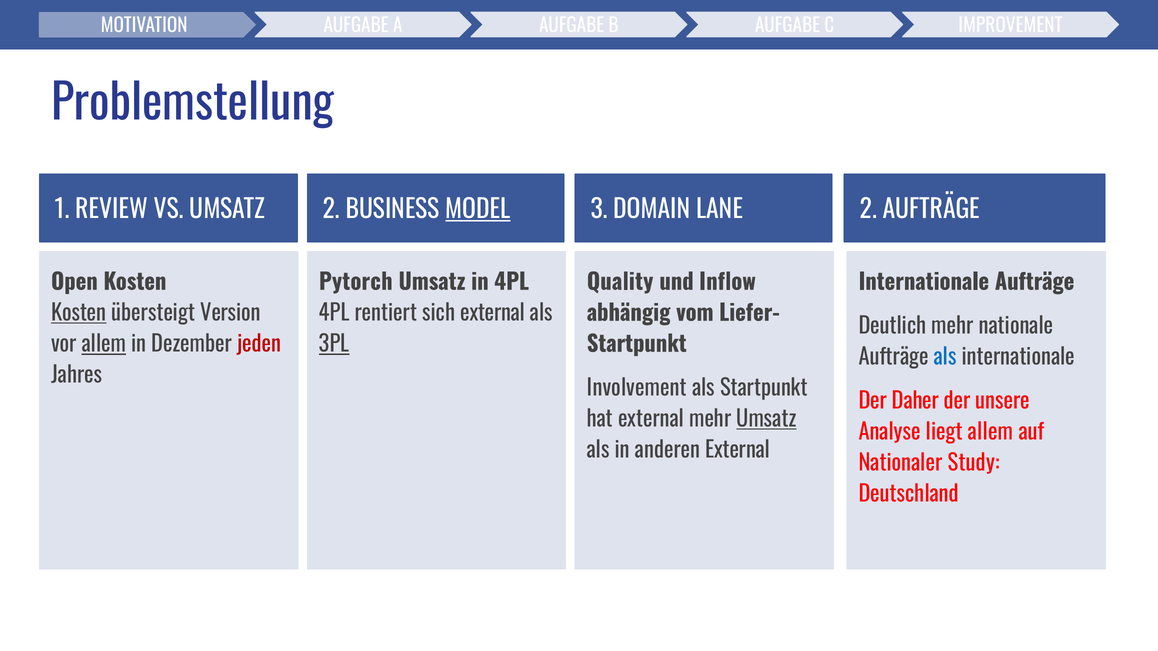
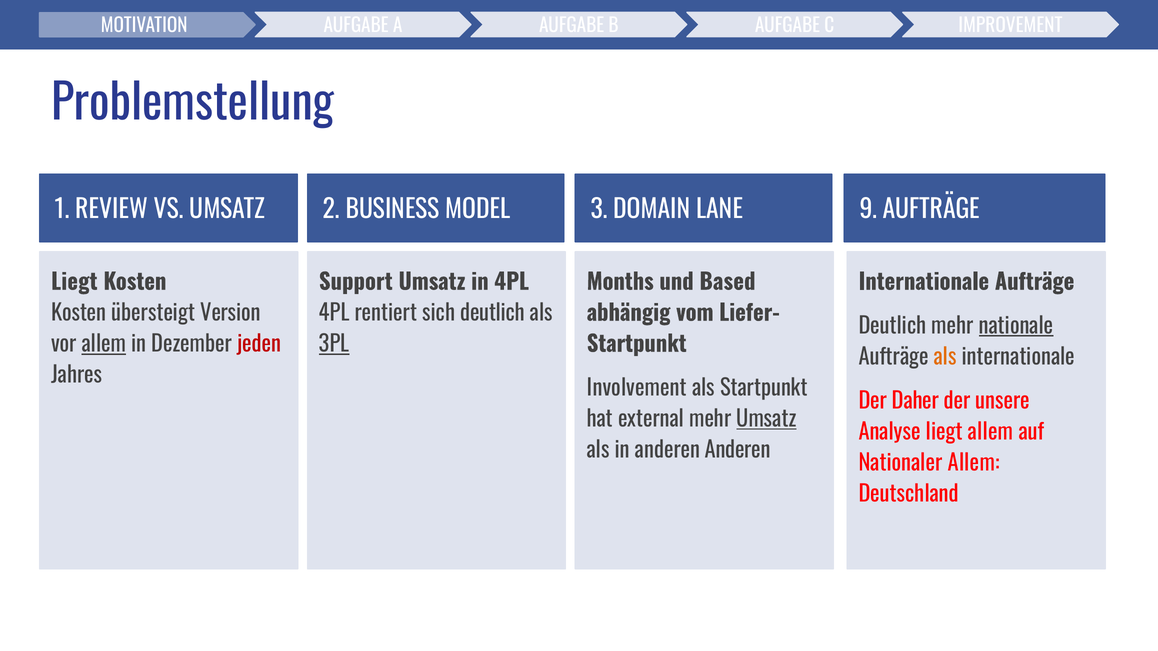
MODEL underline: present -> none (478, 210)
UMSATZ 2: 2 -> 9 (868, 210)
Open: Open -> Liegt (74, 283)
Pytorch: Pytorch -> Support (356, 283)
Quality: Quality -> Months (620, 283)
Inflow: Inflow -> Based (727, 283)
Kosten underline: present -> none (79, 314)
sich external: external -> deutlich (493, 314)
nationale underline: none -> present (1016, 326)
als colour: blue -> orange (945, 357)
anderen External: External -> Anderen (738, 451)
Nationaler Study: Study -> Allem (974, 463)
